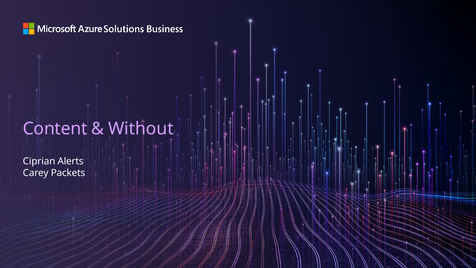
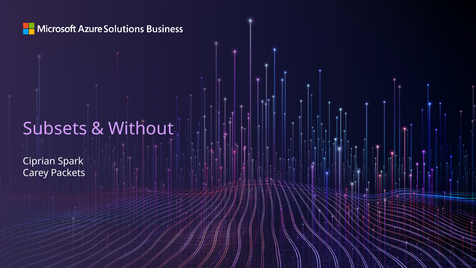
Content: Content -> Subsets (55, 129)
Alerts: Alerts -> Spark (71, 161)
